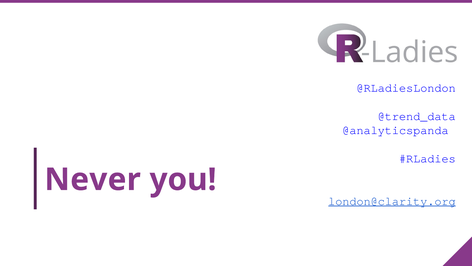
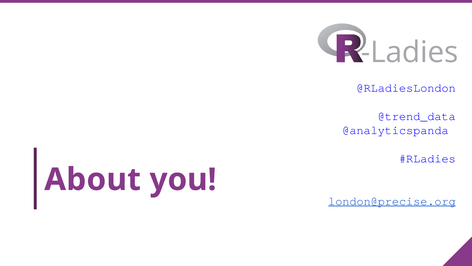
Never: Never -> About (93, 179)
london@clarity.org: london@clarity.org -> london@precise.org (392, 201)
